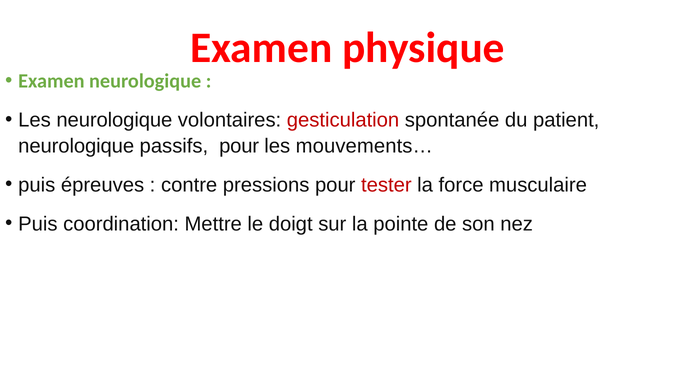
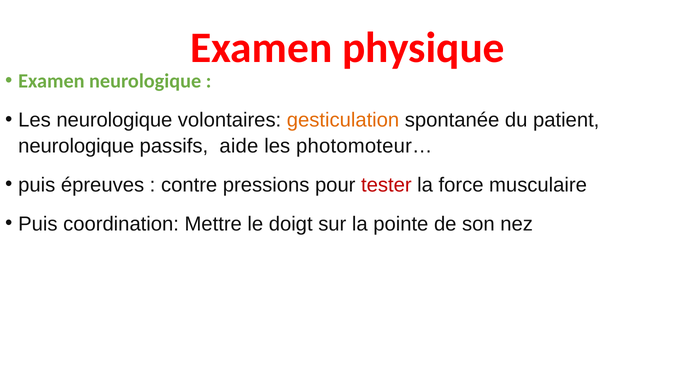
gesticulation colour: red -> orange (343, 120)
passifs pour: pour -> aide (239, 146)
mouvements…: mouvements… -> photomoteur… (364, 146)
